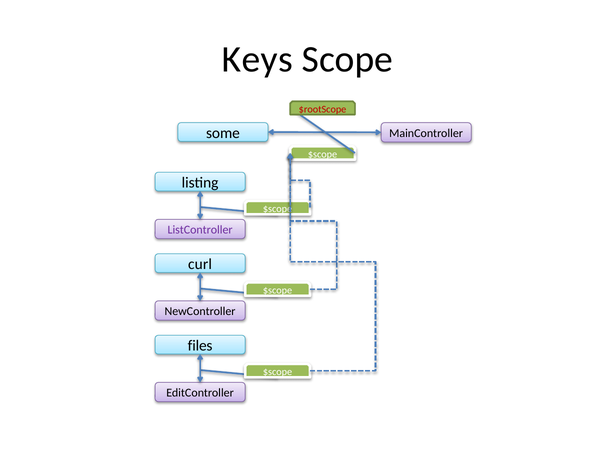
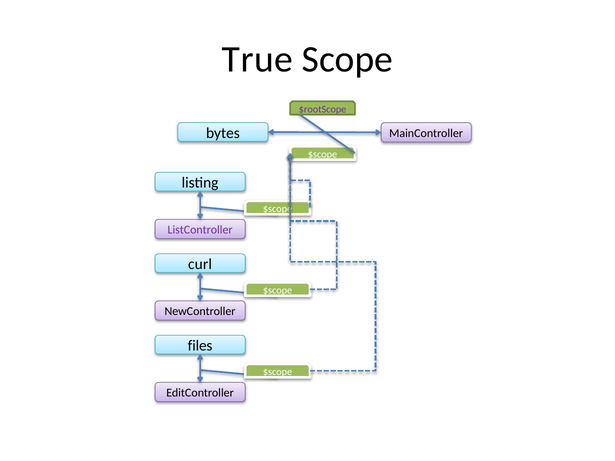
Keys: Keys -> True (257, 60)
$rootScope colour: red -> purple (323, 109)
some: some -> bytes (223, 133)
